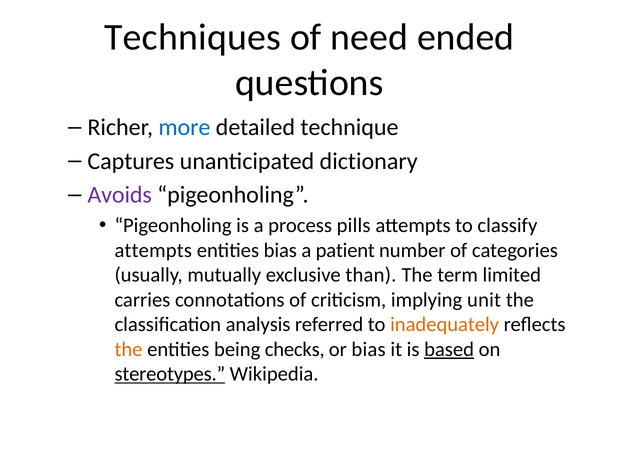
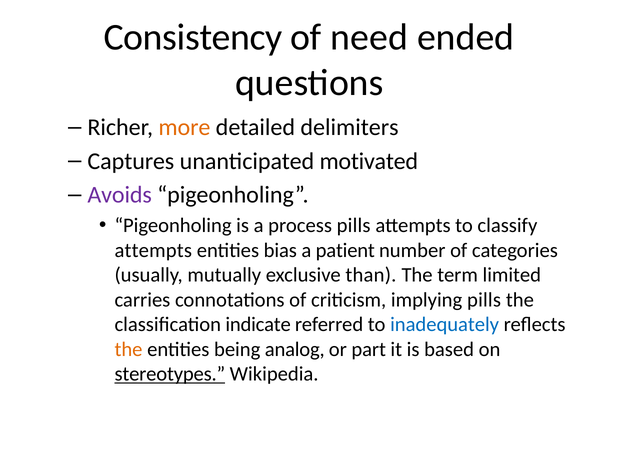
Techniques: Techniques -> Consistency (193, 37)
more colour: blue -> orange (184, 128)
technique: technique -> delimiters (350, 128)
dictionary: dictionary -> motivated (369, 161)
implying unit: unit -> pills (484, 300)
analysis: analysis -> indicate (258, 325)
inadequately colour: orange -> blue (445, 325)
checks: checks -> analog (295, 350)
or bias: bias -> part (369, 350)
based underline: present -> none (449, 350)
